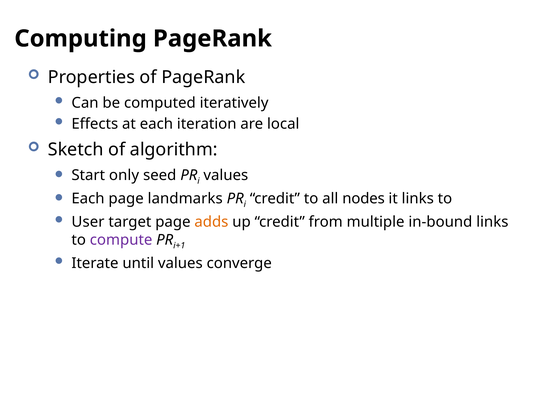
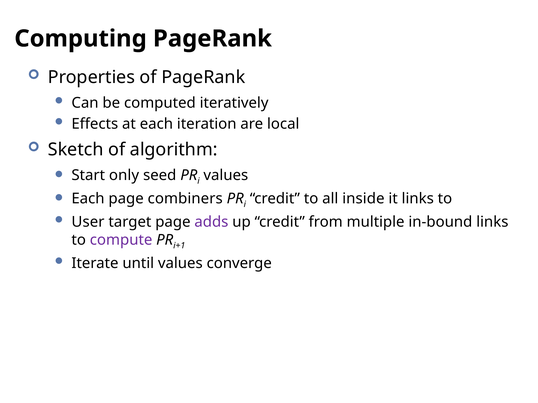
landmarks: landmarks -> combiners (185, 199)
nodes: nodes -> inside (363, 199)
adds colour: orange -> purple (211, 222)
